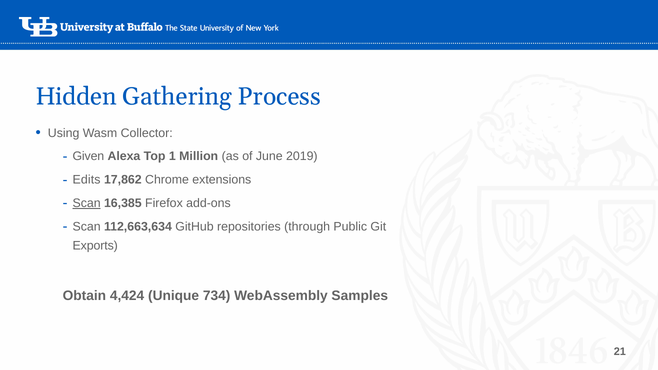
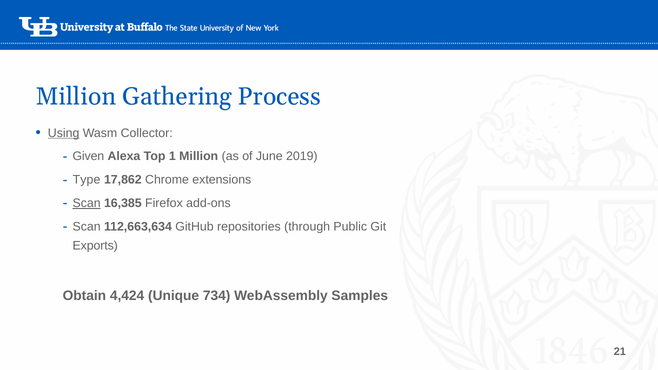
Hidden: Hidden -> Million (76, 97)
Using underline: none -> present (64, 133)
Edits: Edits -> Type (87, 180)
